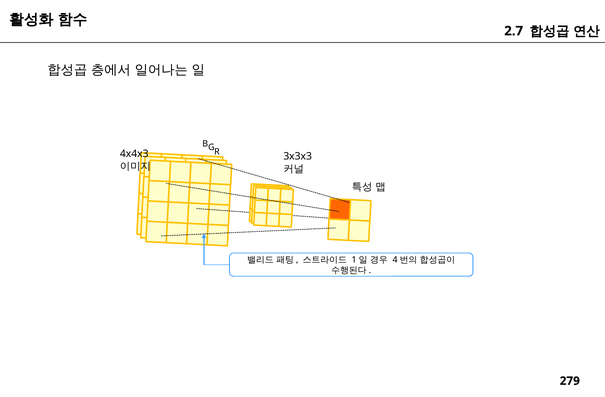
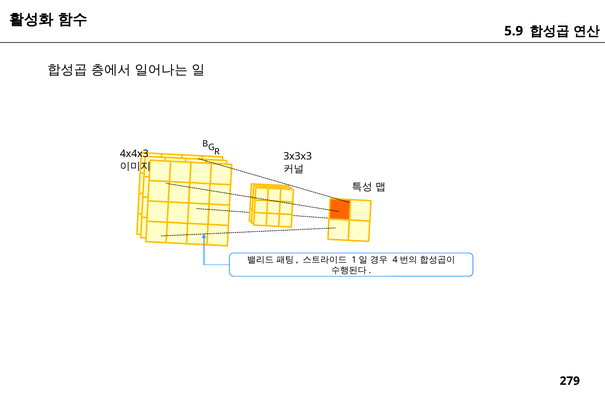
2.7: 2.7 -> 5.9 (514, 31)
